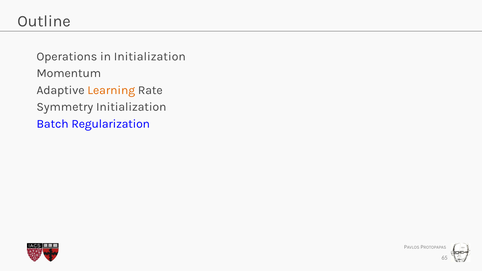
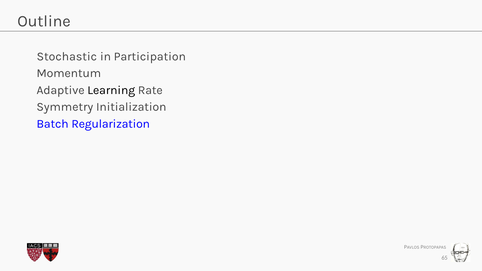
Operations: Operations -> Stochastic (67, 56)
in Initialization: Initialization -> Participation (150, 56)
Learning colour: orange -> black (111, 90)
